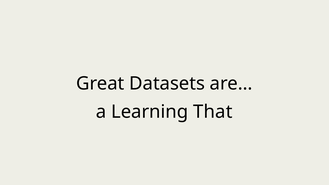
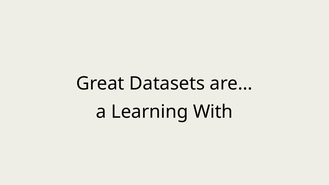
That: That -> With (213, 112)
